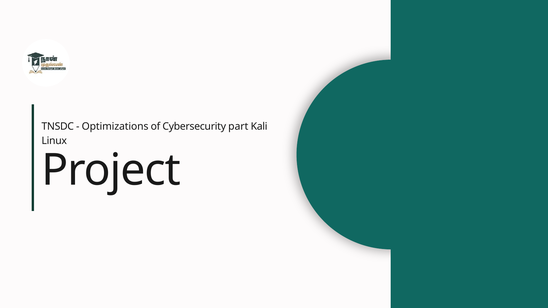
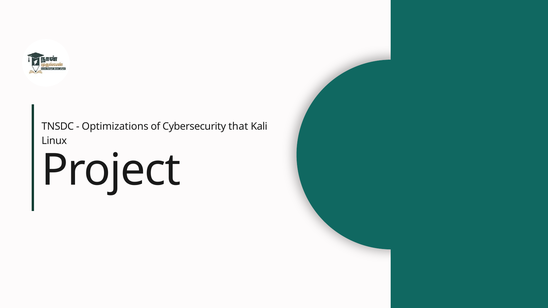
part: part -> that (238, 127)
